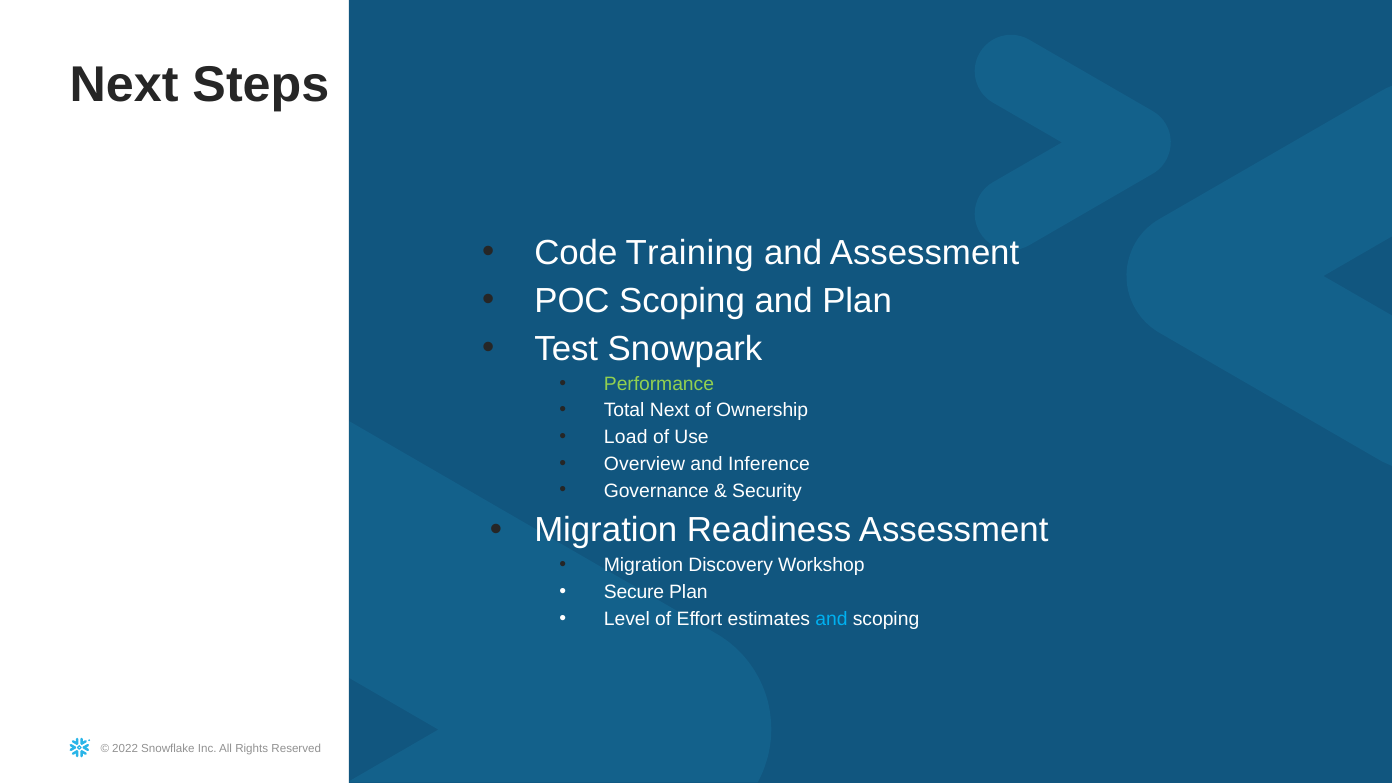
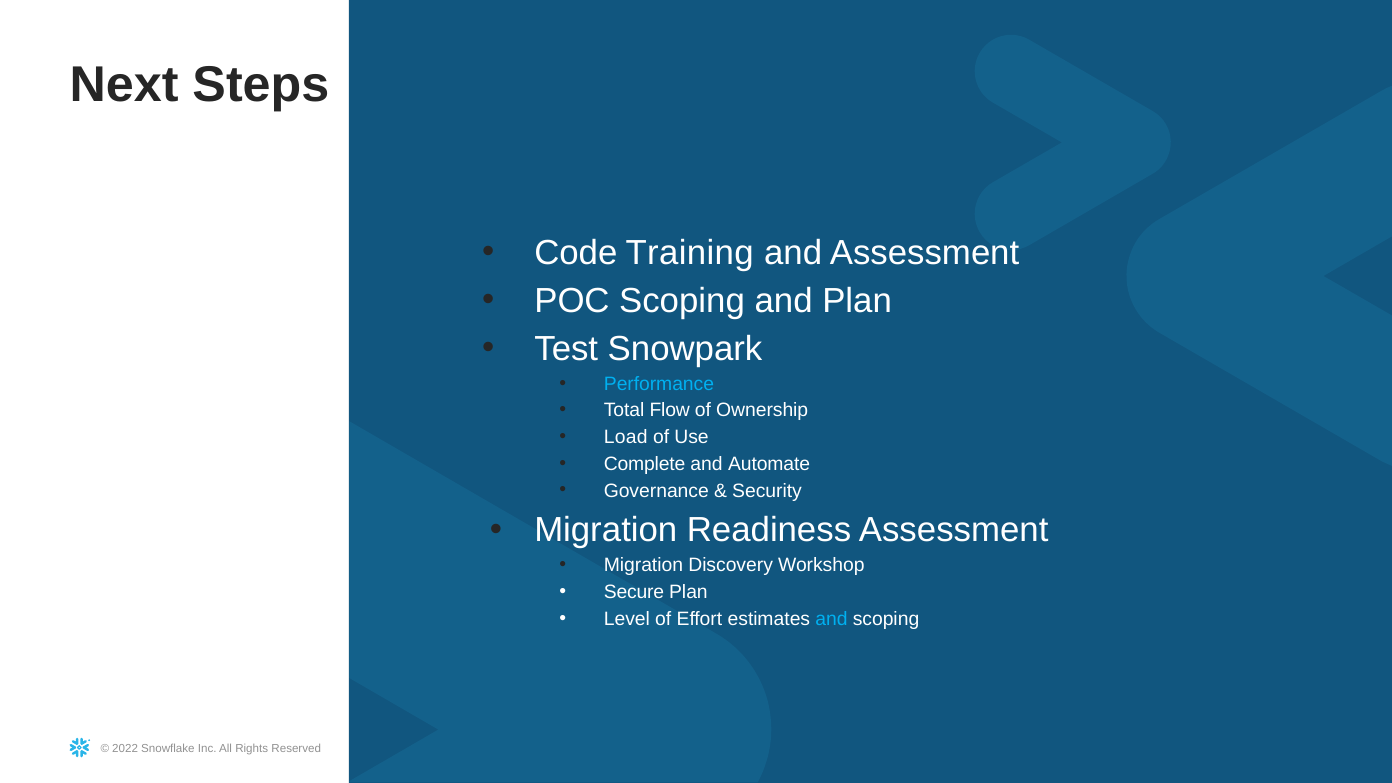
Performance colour: light green -> light blue (659, 384)
Total Next: Next -> Flow (670, 411)
Overview: Overview -> Complete (645, 464)
Inference: Inference -> Automate (769, 464)
